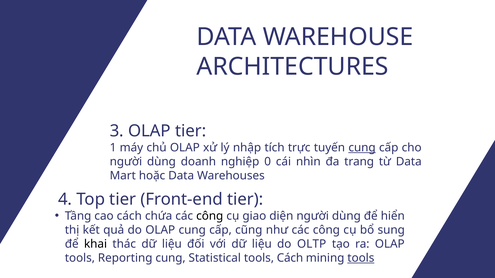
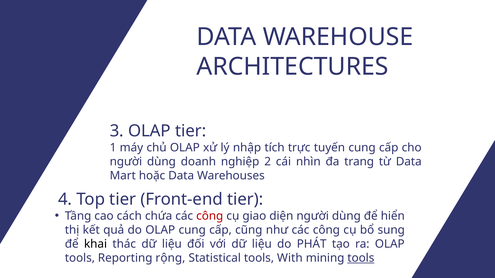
cung underline: present -> none (362, 148)
0: 0 -> 2 (268, 162)
công colour: black -> red (210, 216)
OLTP: OLTP -> PHÁT (312, 244)
Reporting cung: cung -> rộng (170, 258)
tools Cách: Cách -> With (290, 258)
